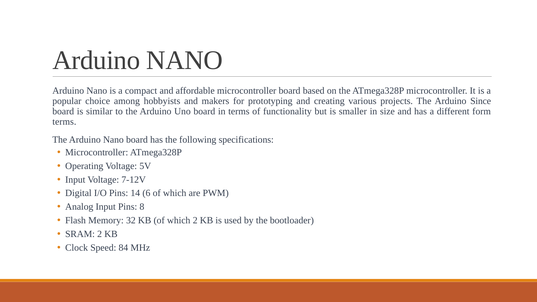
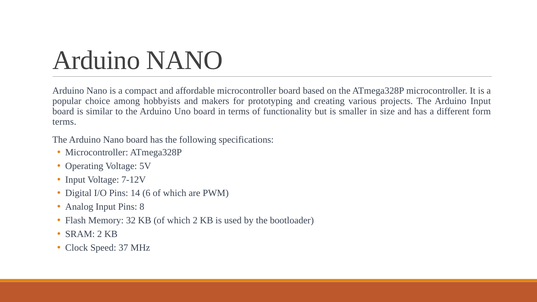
Arduino Since: Since -> Input (481, 101)
84: 84 -> 37 (123, 248)
